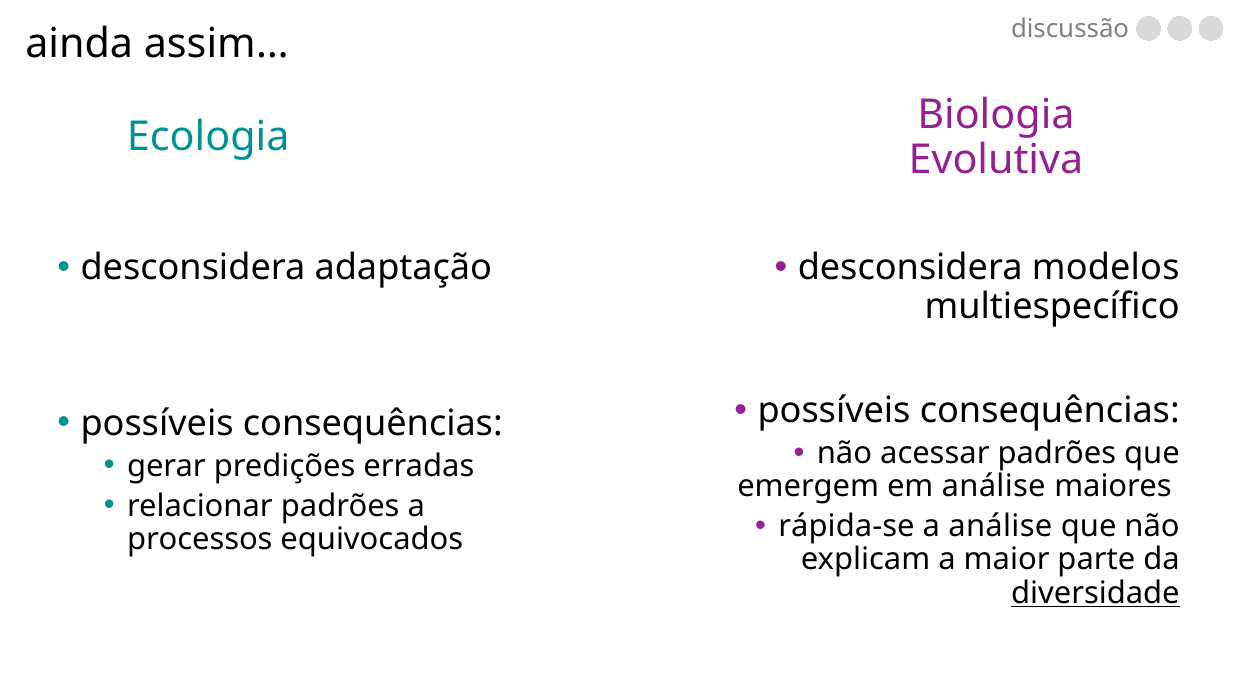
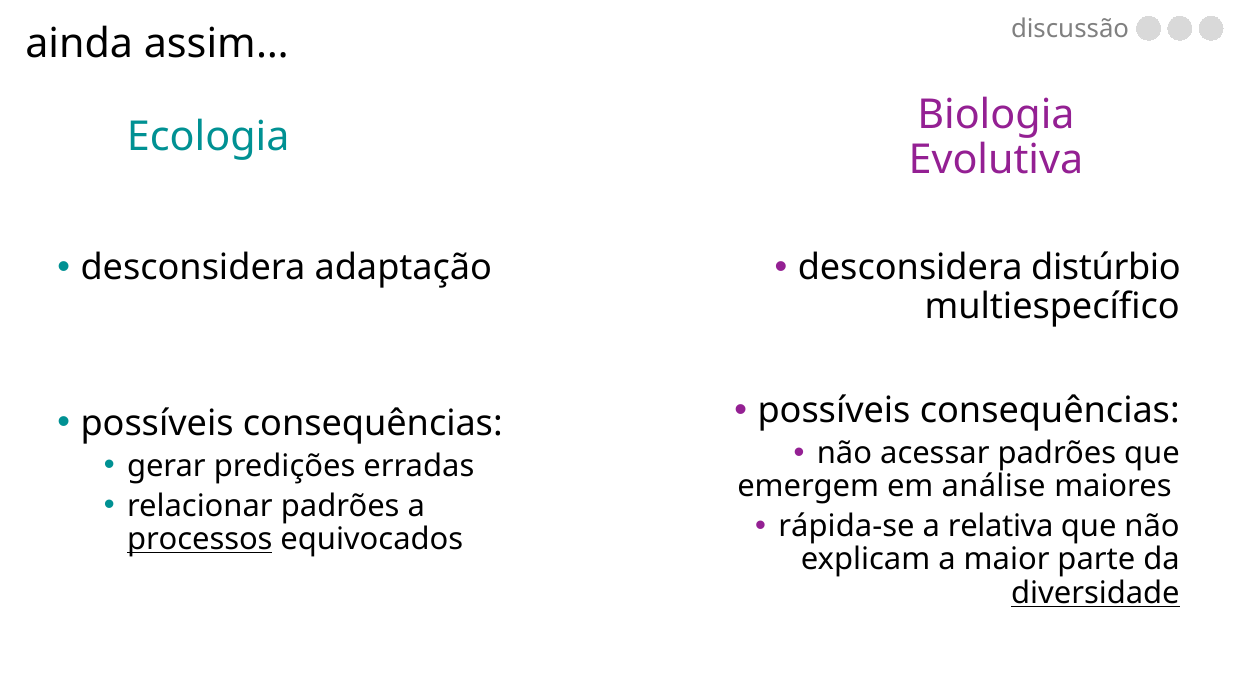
modelos: modelos -> distúrbio (1106, 268)
a análise: análise -> relativa (1001, 527)
processos underline: none -> present (200, 539)
